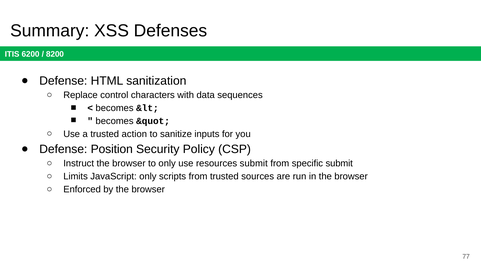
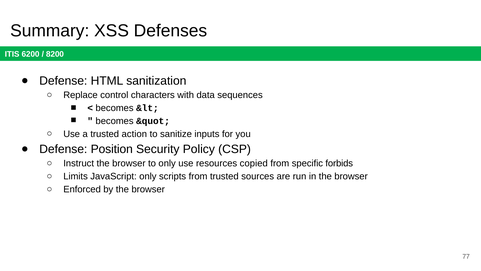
resources submit: submit -> copied (254, 163)
specific submit: submit -> forbids (339, 163)
